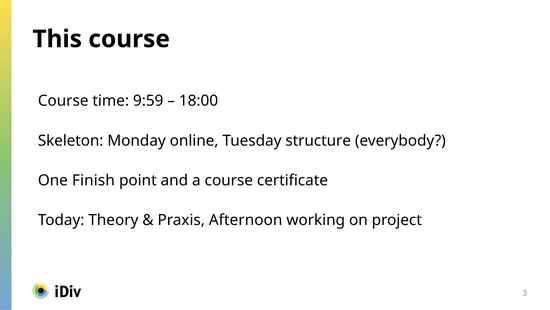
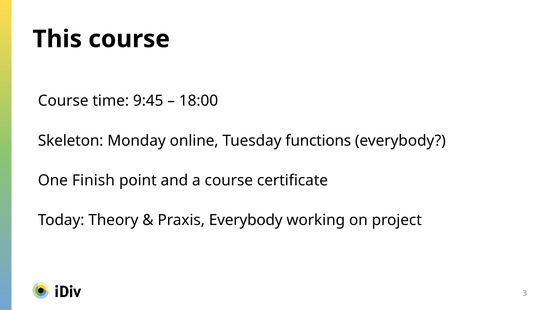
9:59: 9:59 -> 9:45 (148, 101)
structure: structure -> functions (318, 140)
Praxis Afternoon: Afternoon -> Everybody (246, 220)
